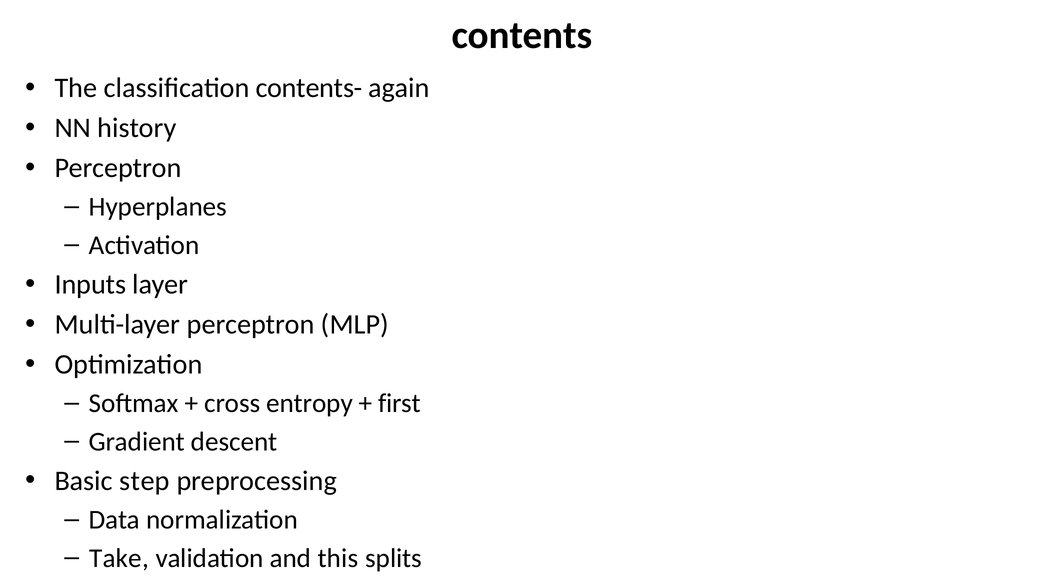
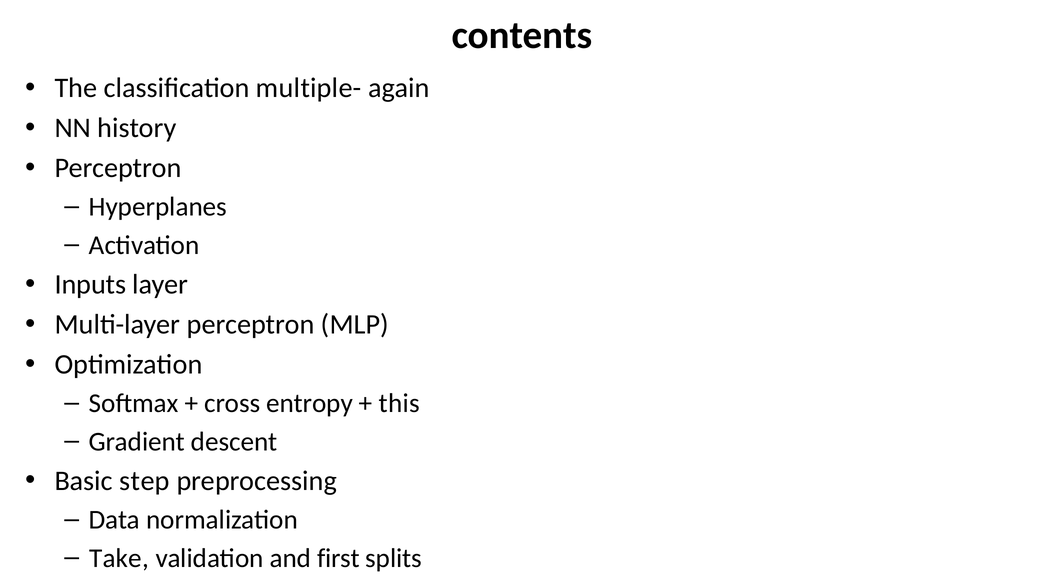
contents-: contents- -> multiple- (309, 88)
first: first -> this (399, 404)
this: this -> first (338, 558)
